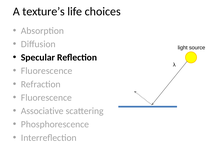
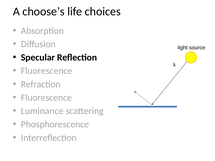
texture’s: texture’s -> choose’s (44, 12)
Associative: Associative -> Luminance (42, 111)
